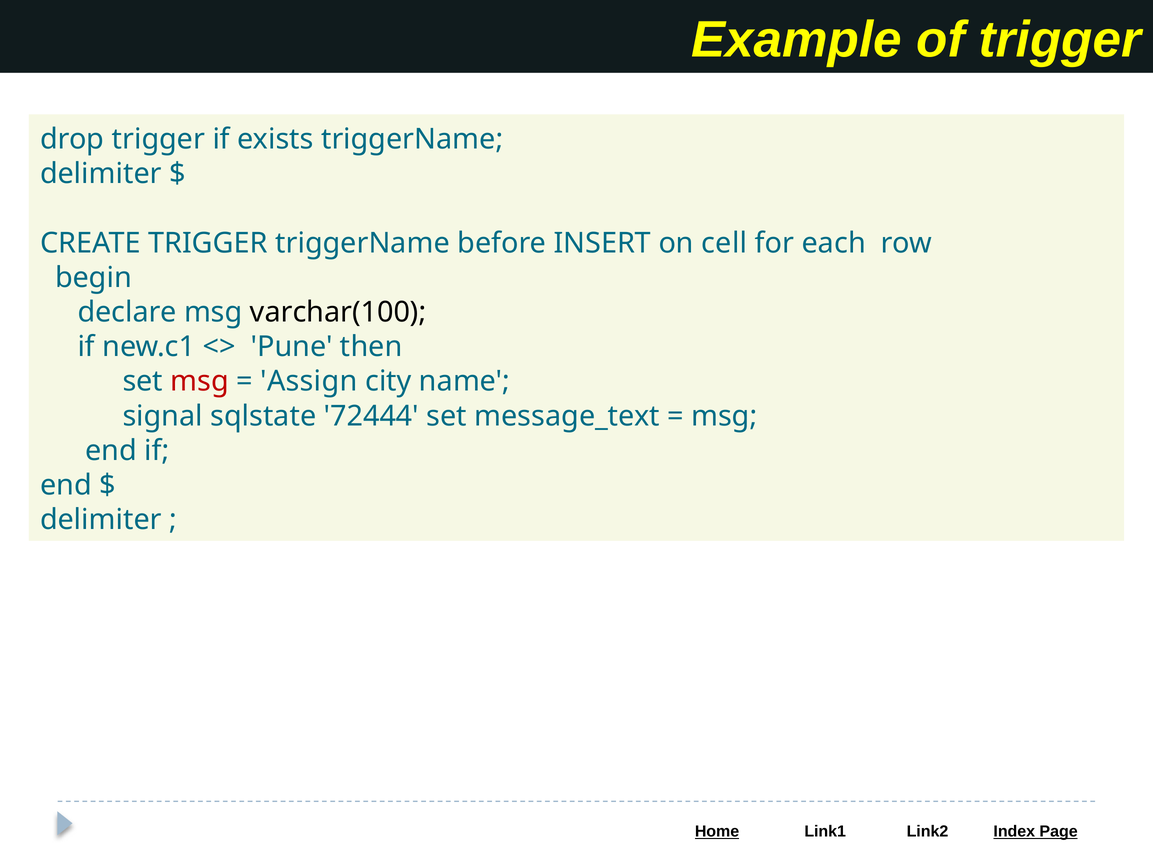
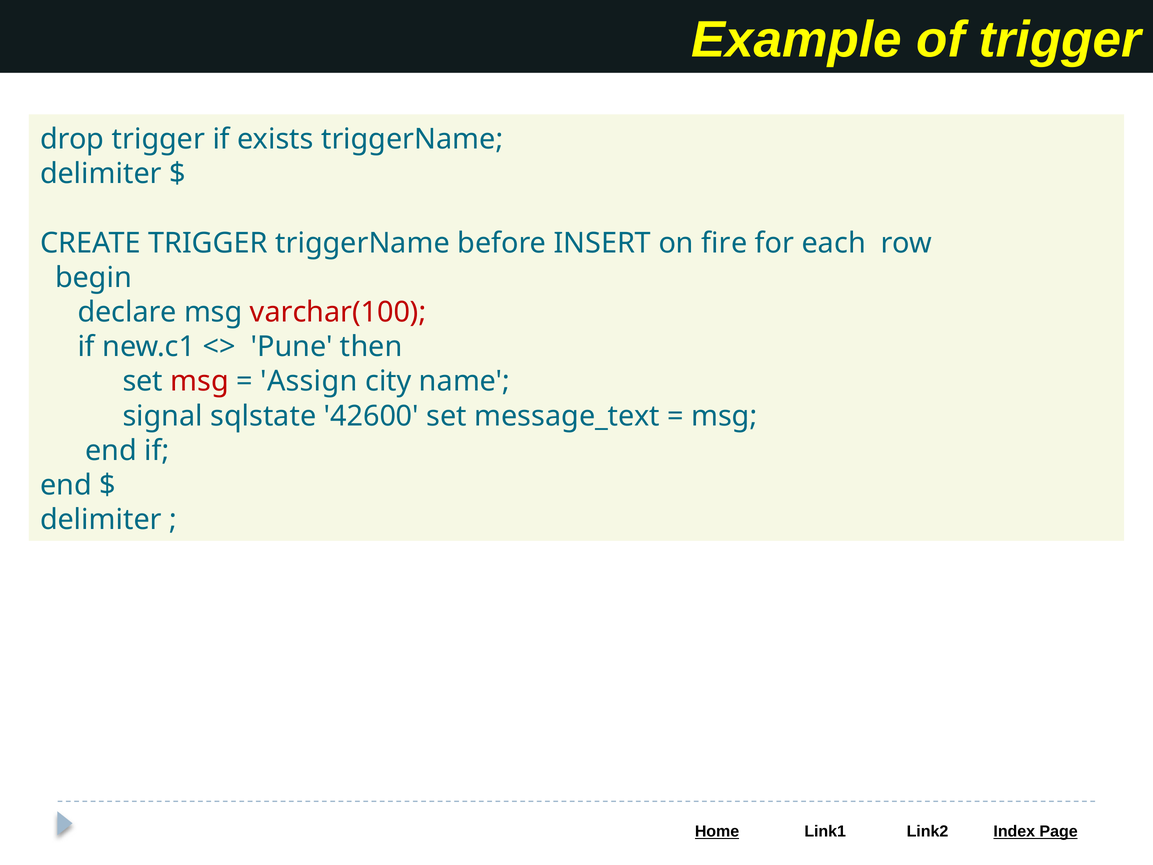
cell: cell -> fire (724, 243)
varchar(100 colour: black -> red (338, 312)
72444: 72444 -> 42600 (371, 416)
